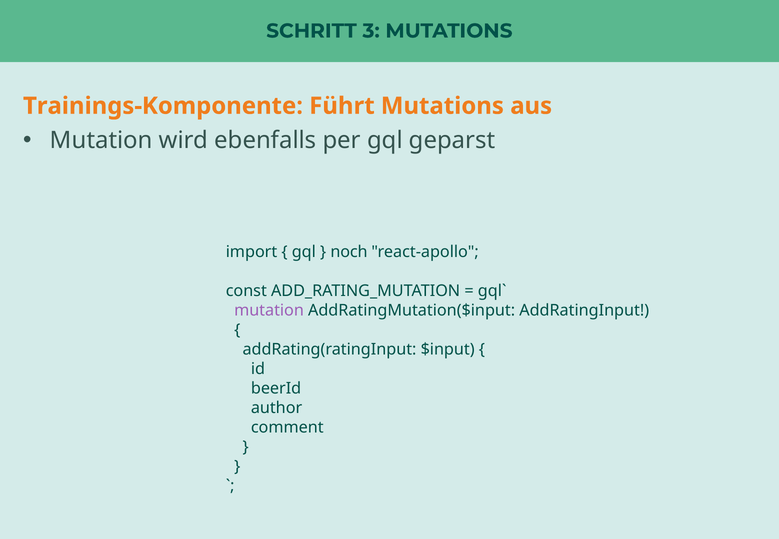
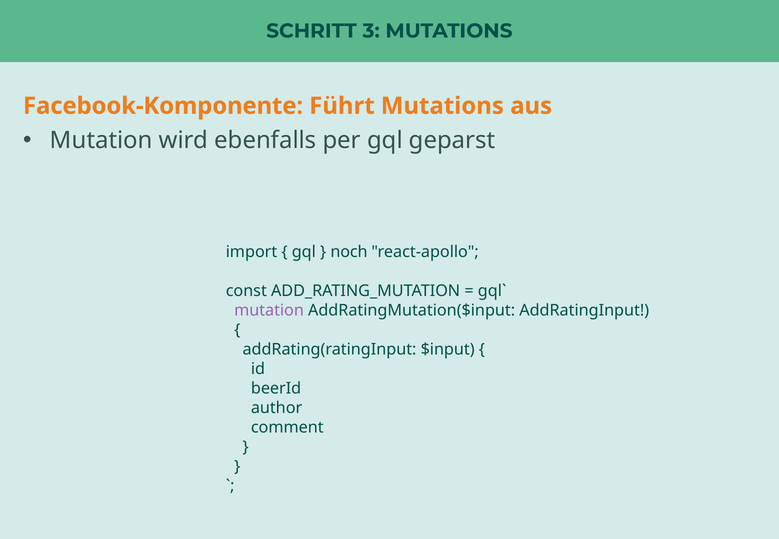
Trainings-Komponente: Trainings-Komponente -> Facebook-Komponente (163, 106)
